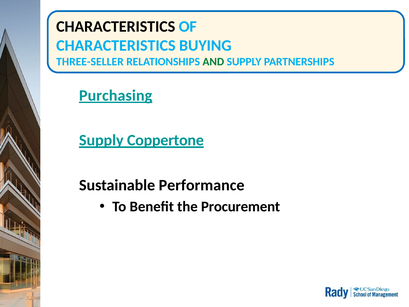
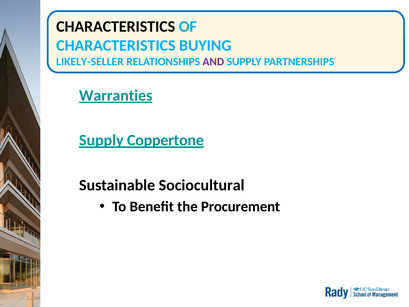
THREE-SELLER: THREE-SELLER -> LIKELY-SELLER (90, 62)
AND colour: green -> purple (213, 62)
Purchasing: Purchasing -> Warranties (116, 95)
Performance: Performance -> Sociocultural (202, 185)
